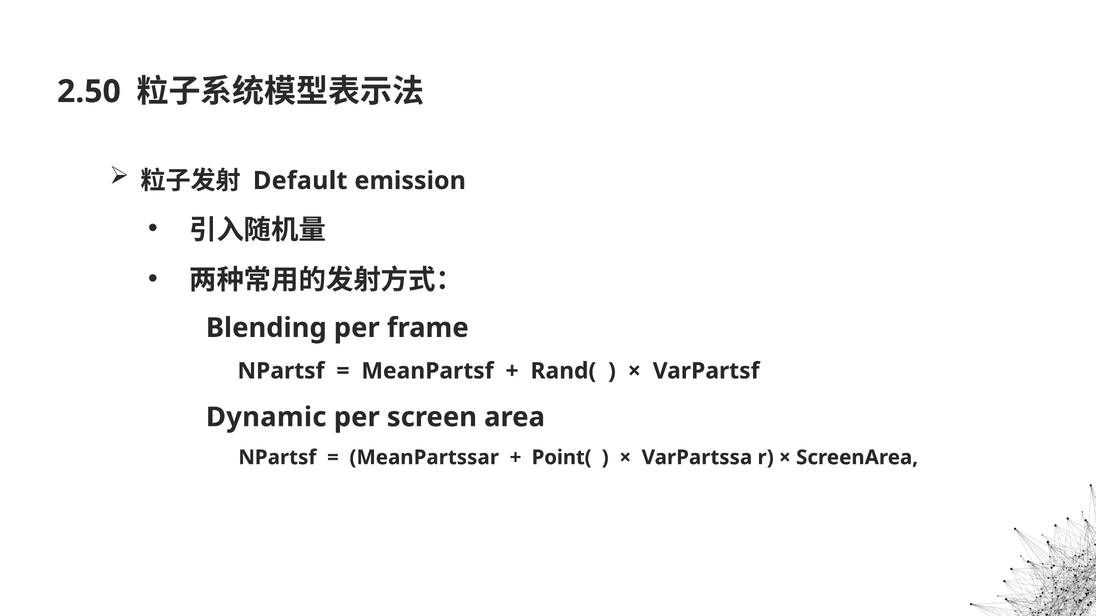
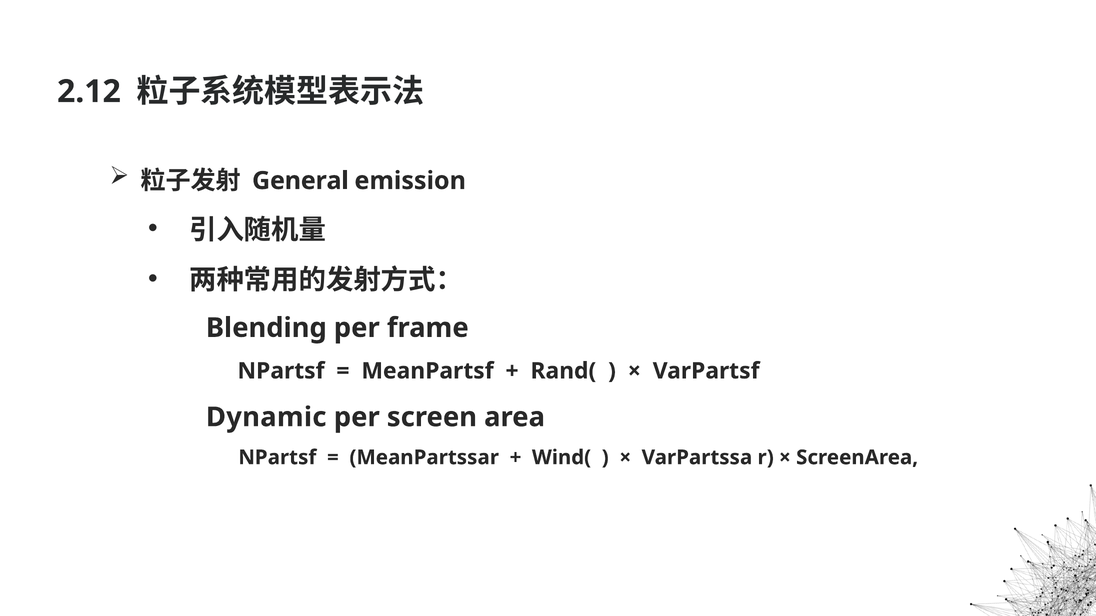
2.50: 2.50 -> 2.12 (89, 92)
Default: Default -> General (300, 181)
Point(: Point( -> Wind( (562, 458)
